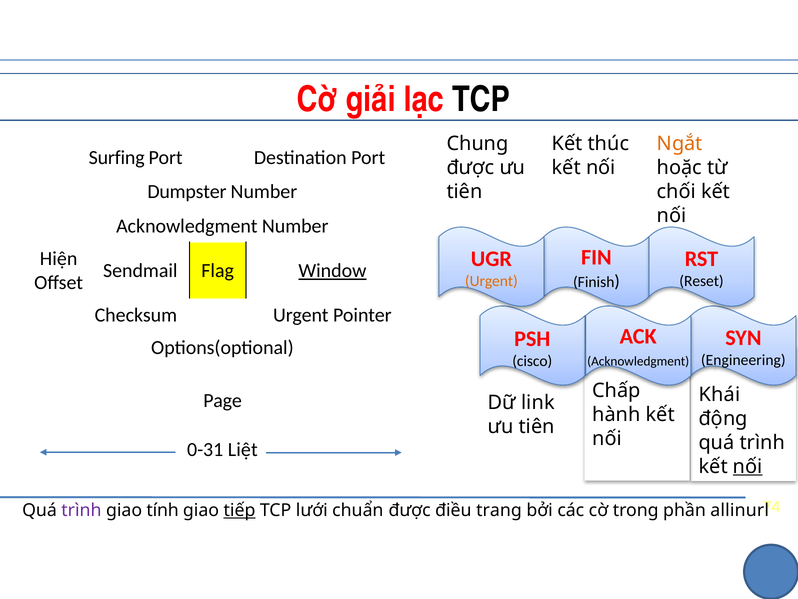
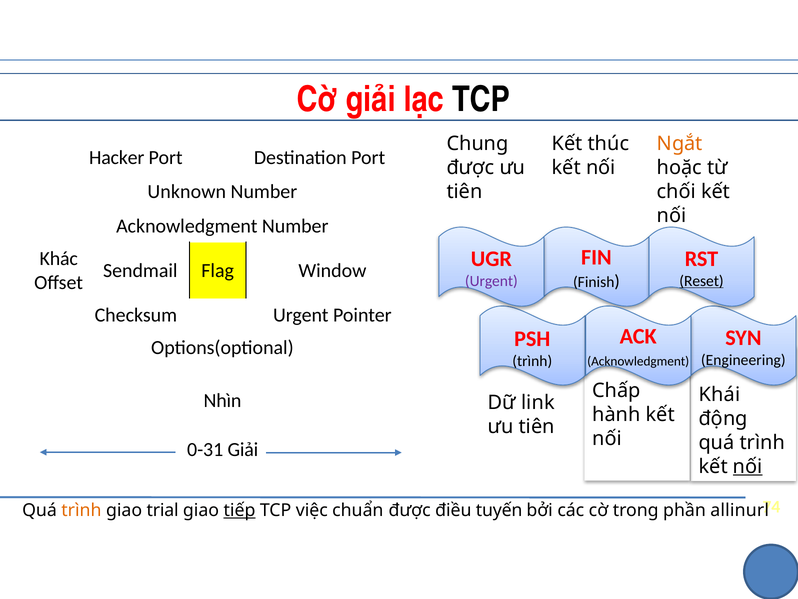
Surfing: Surfing -> Hacker (117, 157)
Dumpster: Dumpster -> Unknown (187, 191)
Hiện: Hiện -> Khác (59, 258)
Window underline: present -> none (332, 270)
Urgent colour: orange -> purple (491, 281)
Reset underline: none -> present (701, 281)
cisco: cisco -> trình (532, 361)
Page: Page -> Nhìn (223, 400)
0-31 Liệt: Liệt -> Giải (243, 449)
trình colour: purple -> orange (81, 510)
tính: tính -> trial (163, 510)
lưới: lưới -> việc (312, 510)
trang: trang -> tuyến (499, 510)
